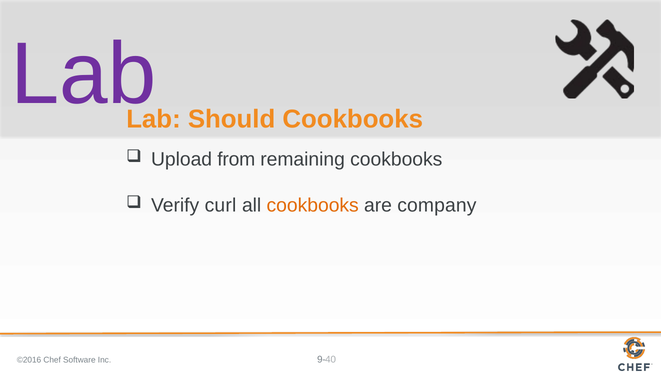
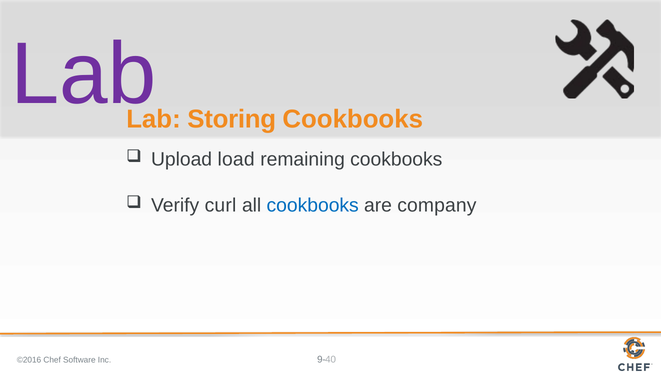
Should: Should -> Storing (232, 119)
from: from -> load (236, 159)
cookbooks colour: orange -> blue (313, 206)
